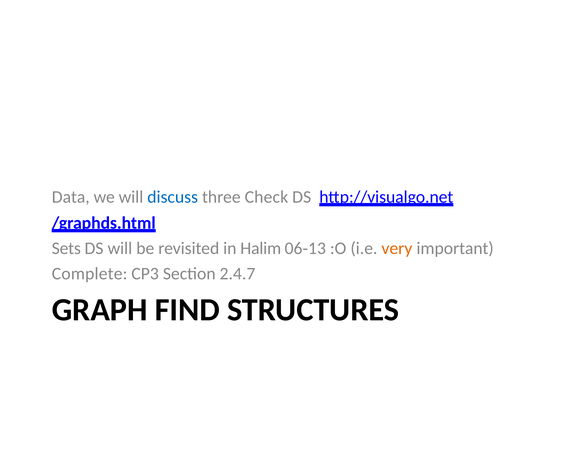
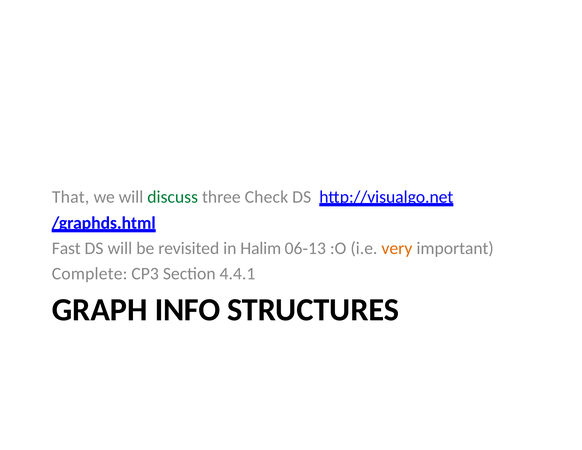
Data: Data -> That (71, 197)
discuss colour: blue -> green (173, 197)
Sets: Sets -> Fast (66, 248)
2.4.7: 2.4.7 -> 4.4.1 (237, 274)
FIND: FIND -> INFO (188, 310)
